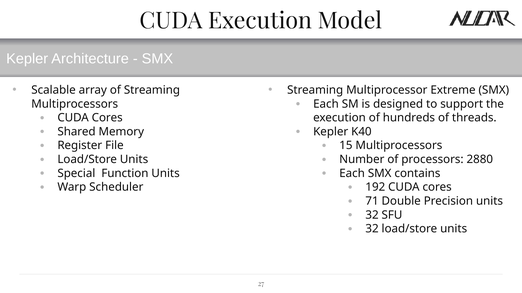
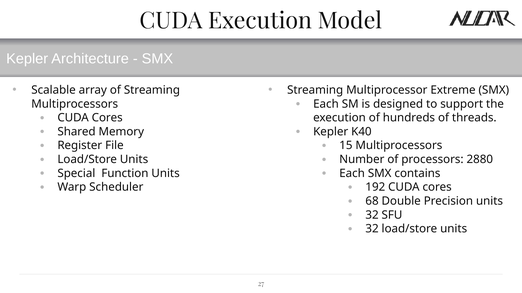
71: 71 -> 68 (372, 201)
